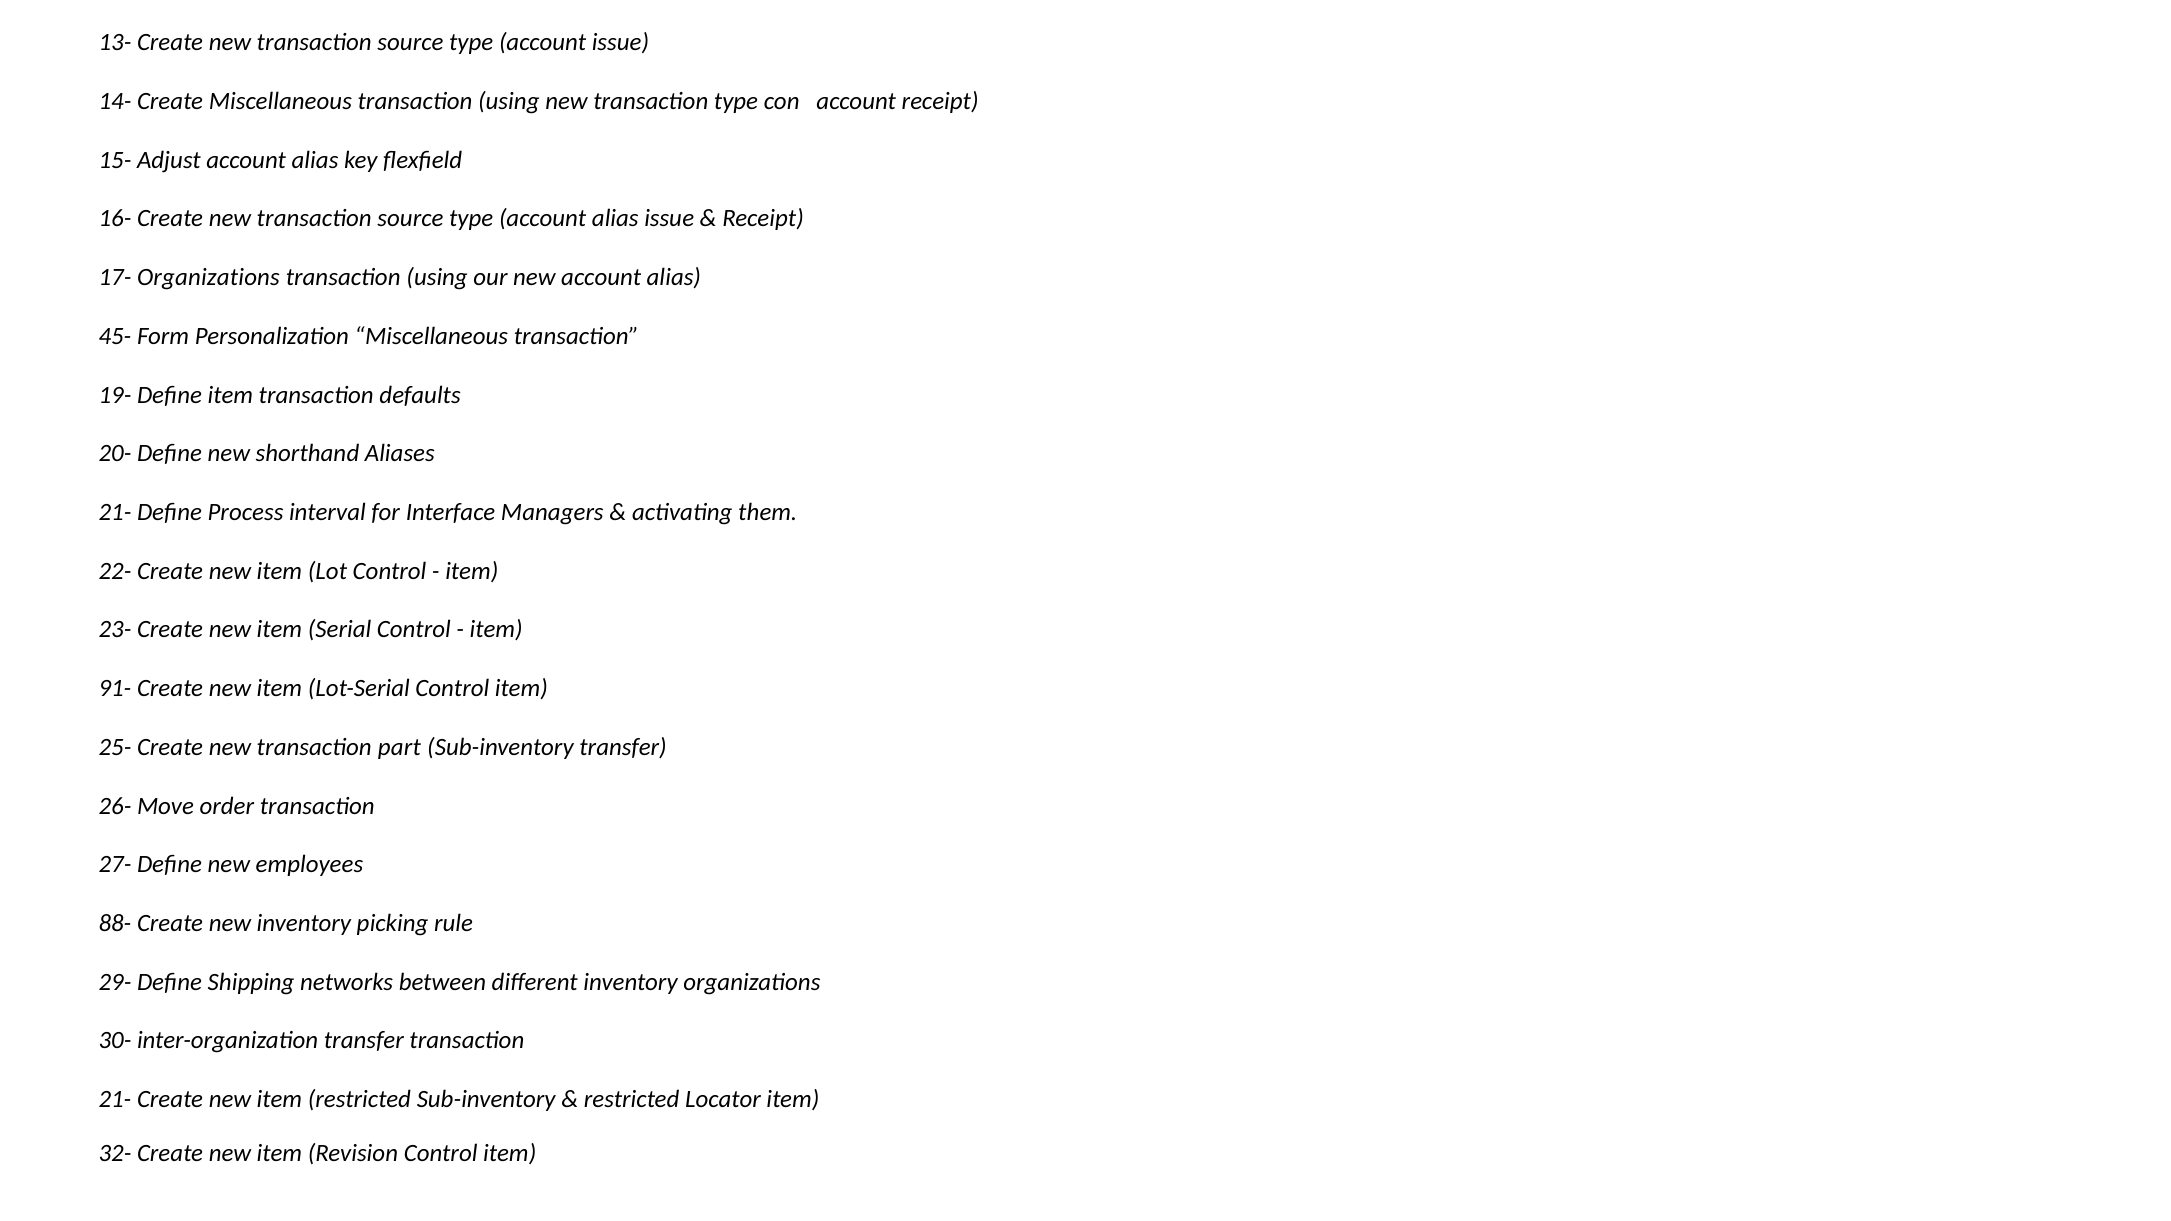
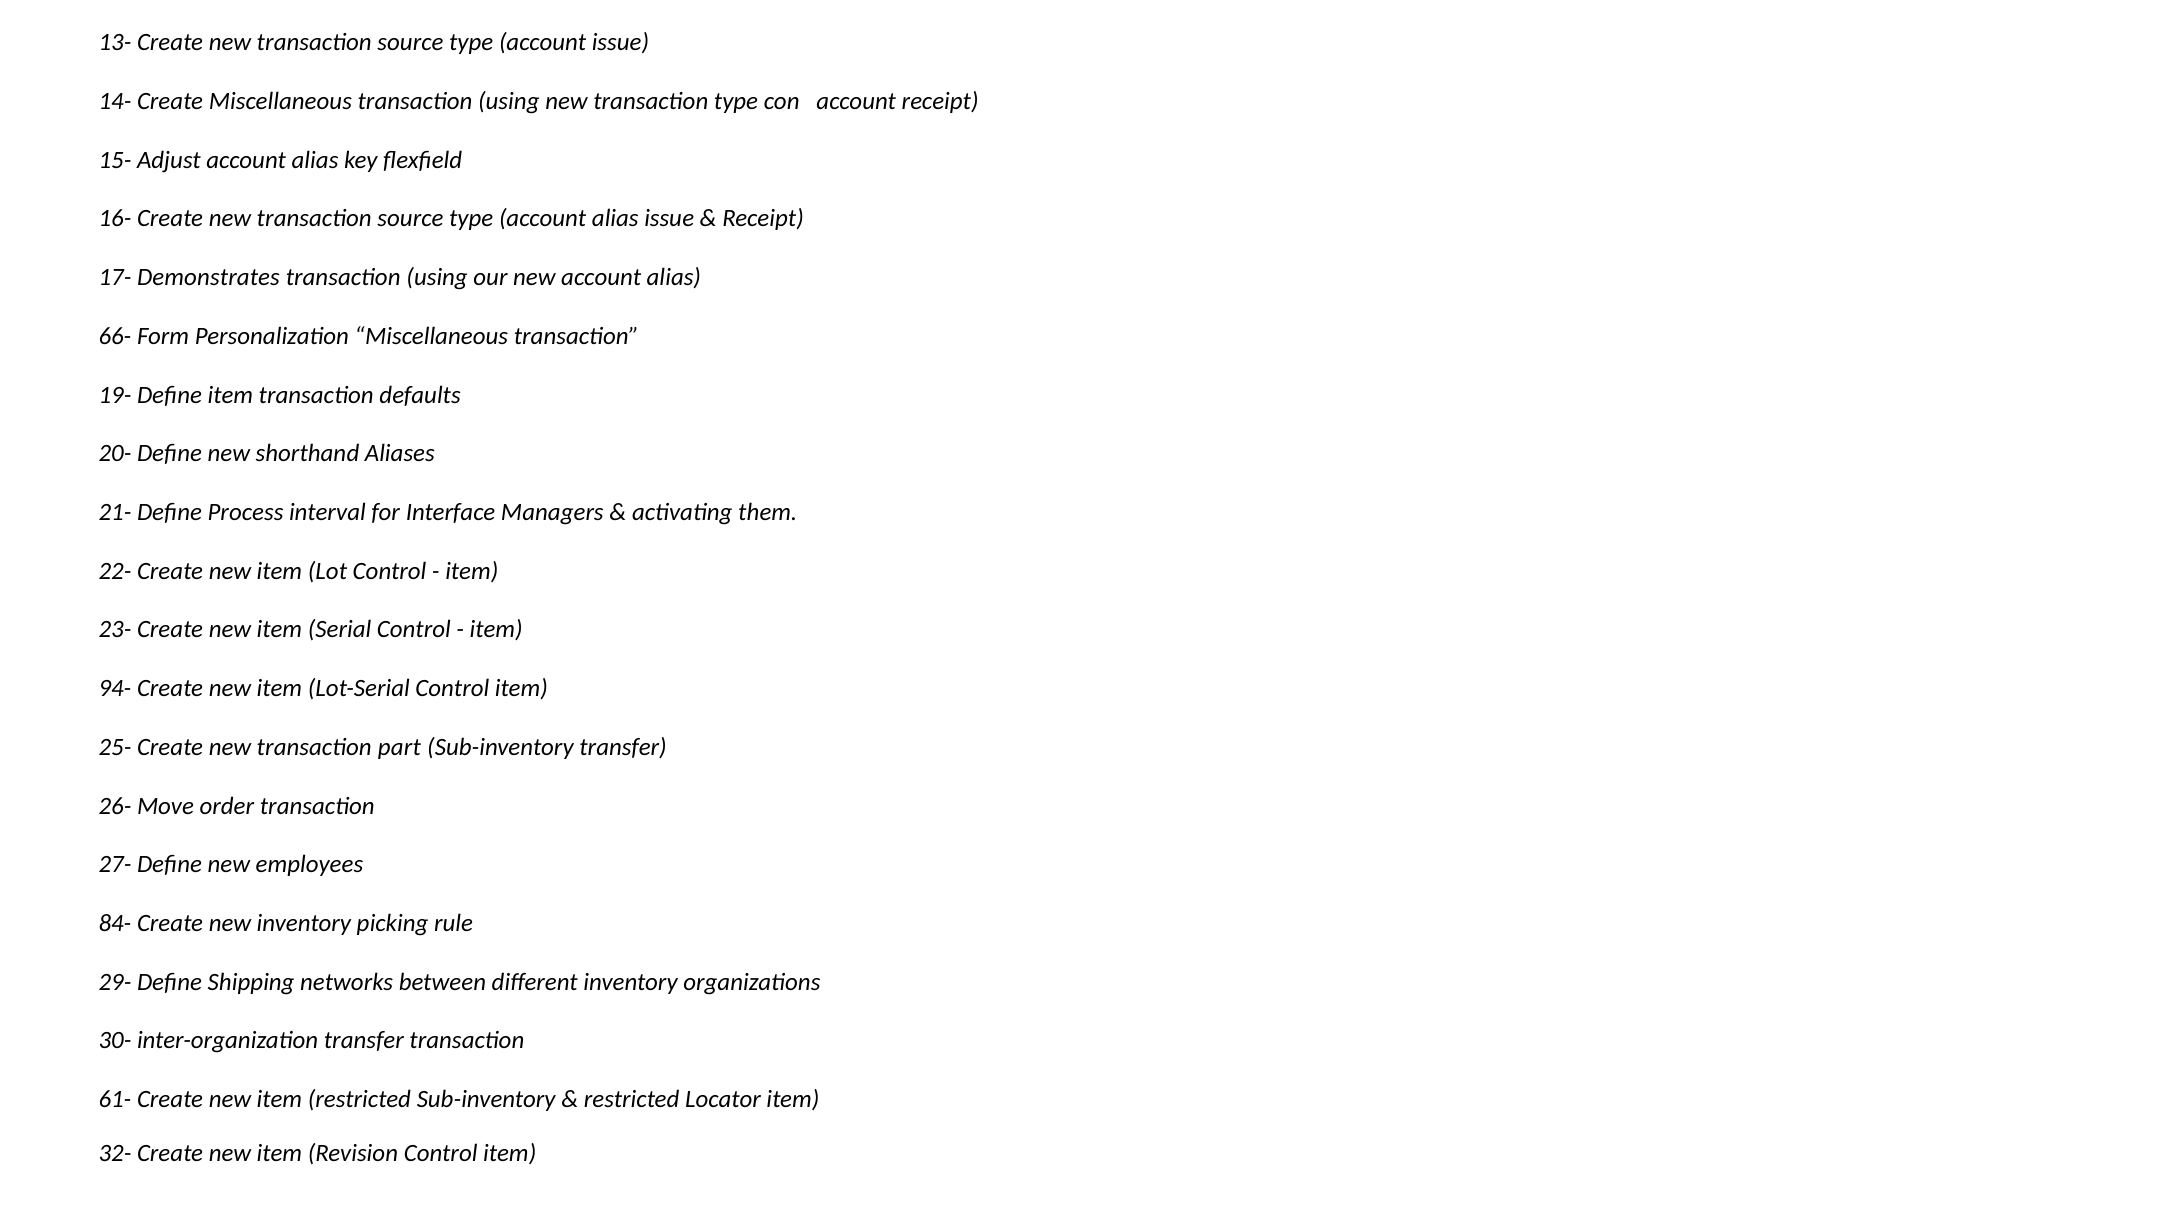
17- Organizations: Organizations -> Demonstrates (208, 278)
45-: 45- -> 66- (115, 336)
91-: 91- -> 94- (115, 689)
88-: 88- -> 84- (115, 923)
21-: 21- -> 61- (115, 1100)
